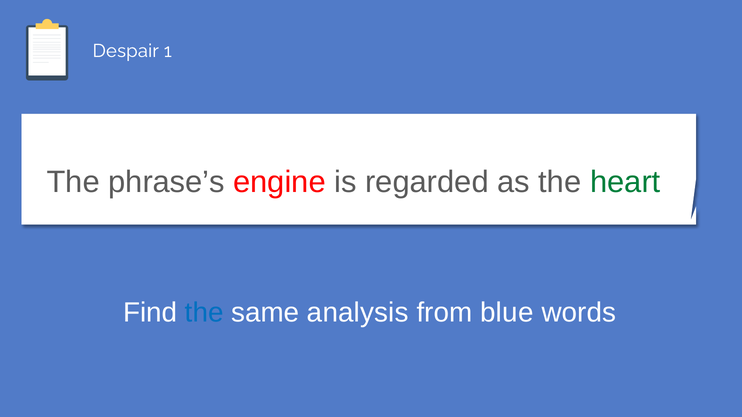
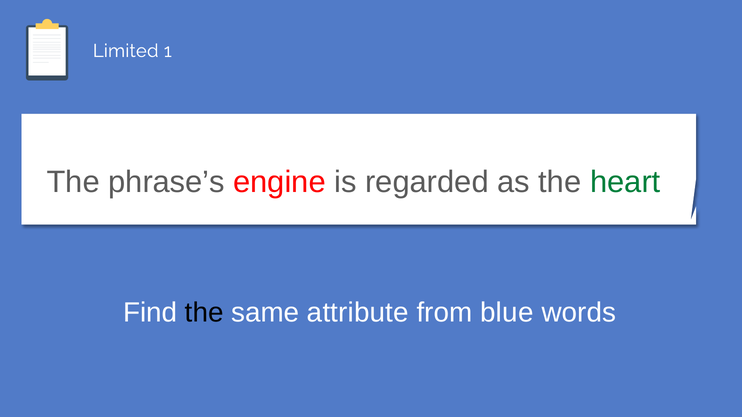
Despair: Despair -> Limited (126, 51)
the colour: blue -> black (204, 313)
analysis: analysis -> attribute (358, 313)
